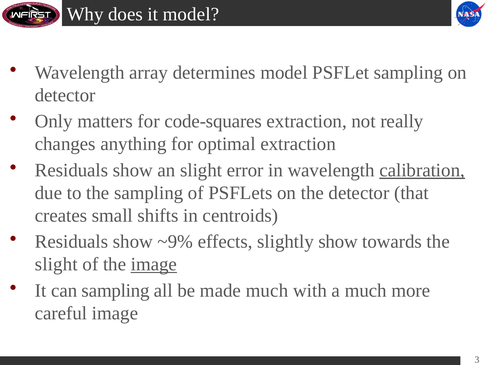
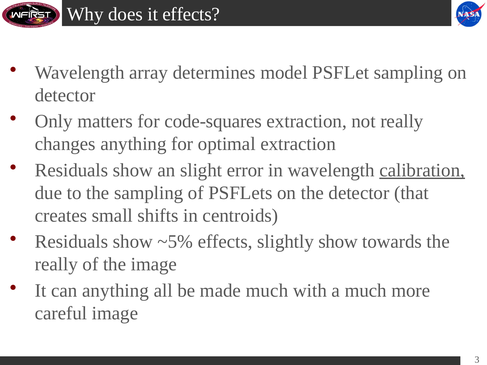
it model: model -> effects (191, 14)
~9%: ~9% -> ~5% (175, 242)
slight: slight -> really (56, 265)
image underline: present -> none (154, 265)
can sampling: sampling -> anything (116, 291)
